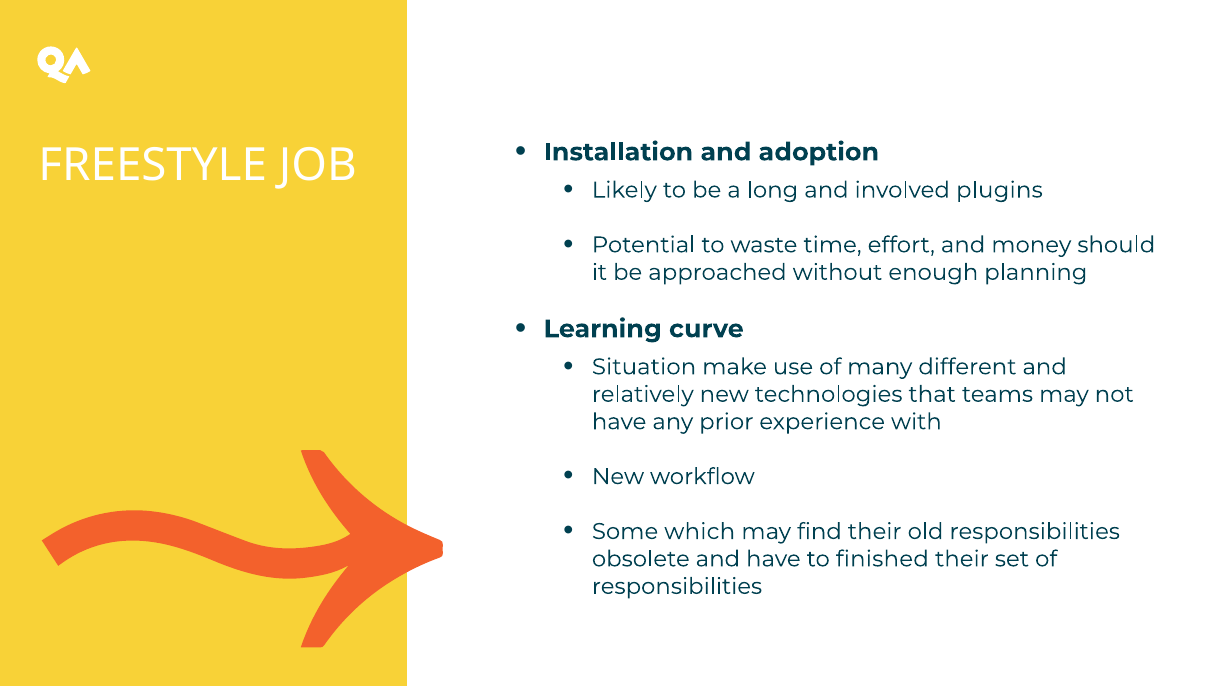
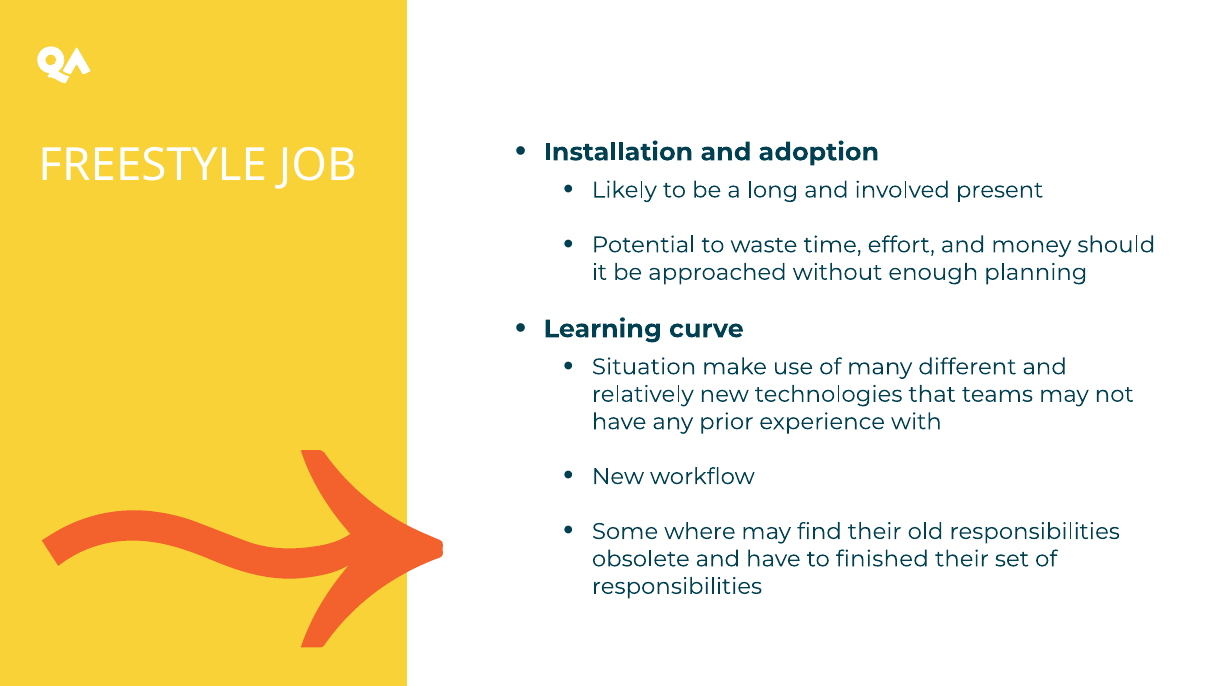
plugins: plugins -> present (1000, 190)
which: which -> where (700, 531)
